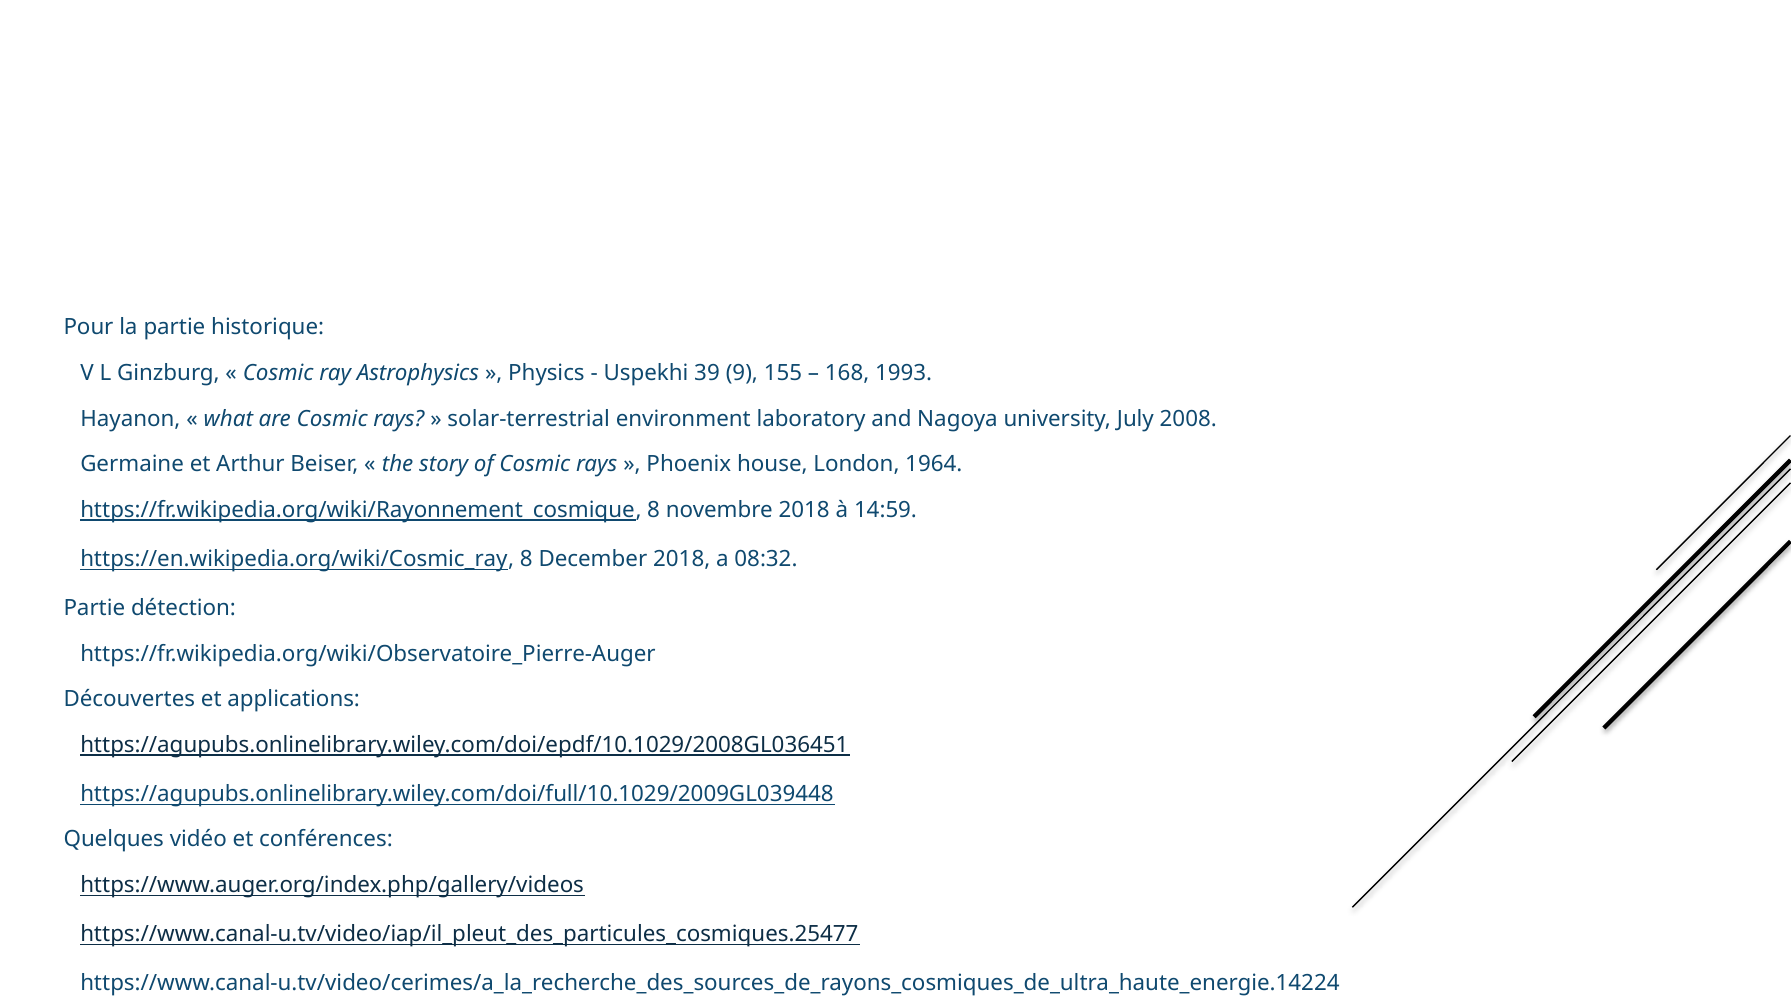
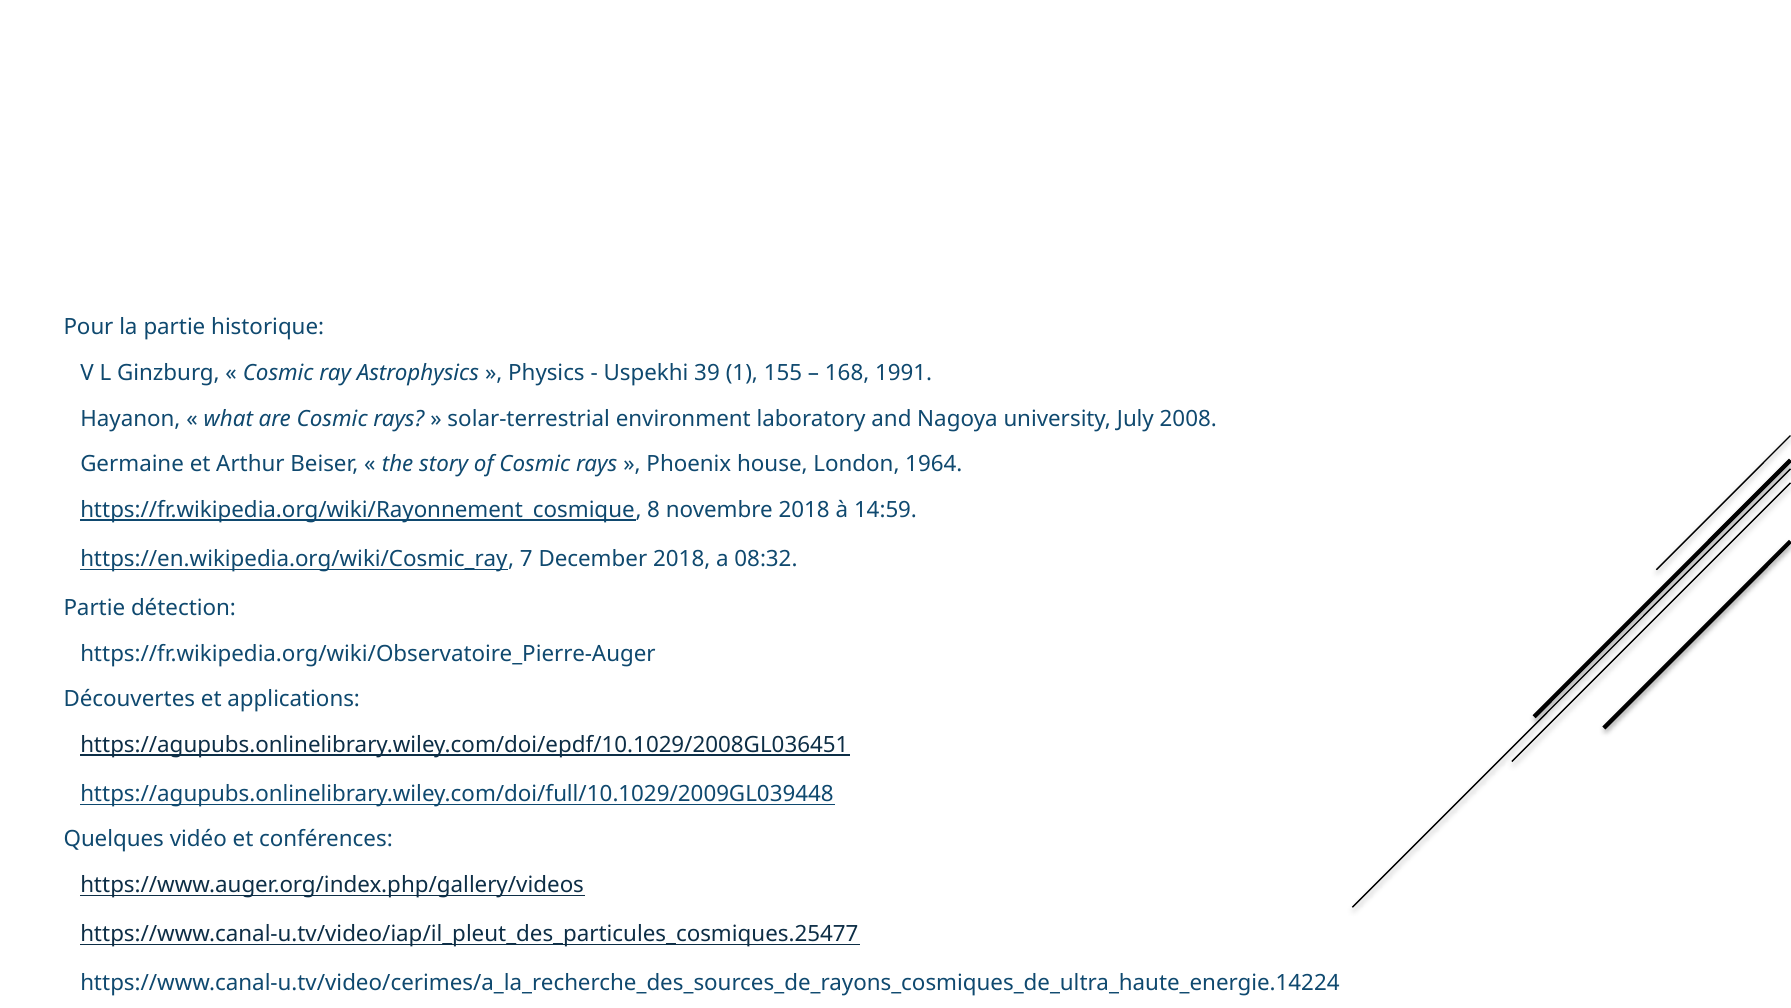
39 9: 9 -> 1 (742, 373)
1993: 1993 -> 1991 (904, 373)
https://en.wikipedia.org/wiki/Cosmic_ray 8: 8 -> 7 (526, 559)
